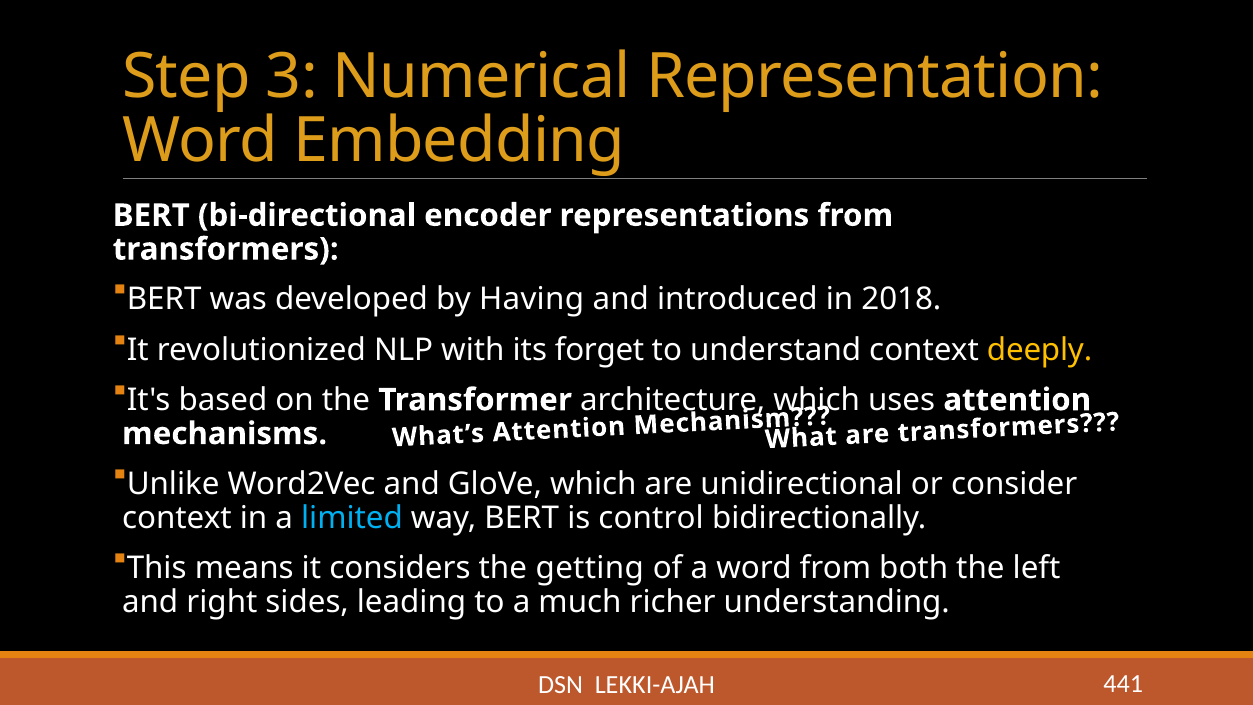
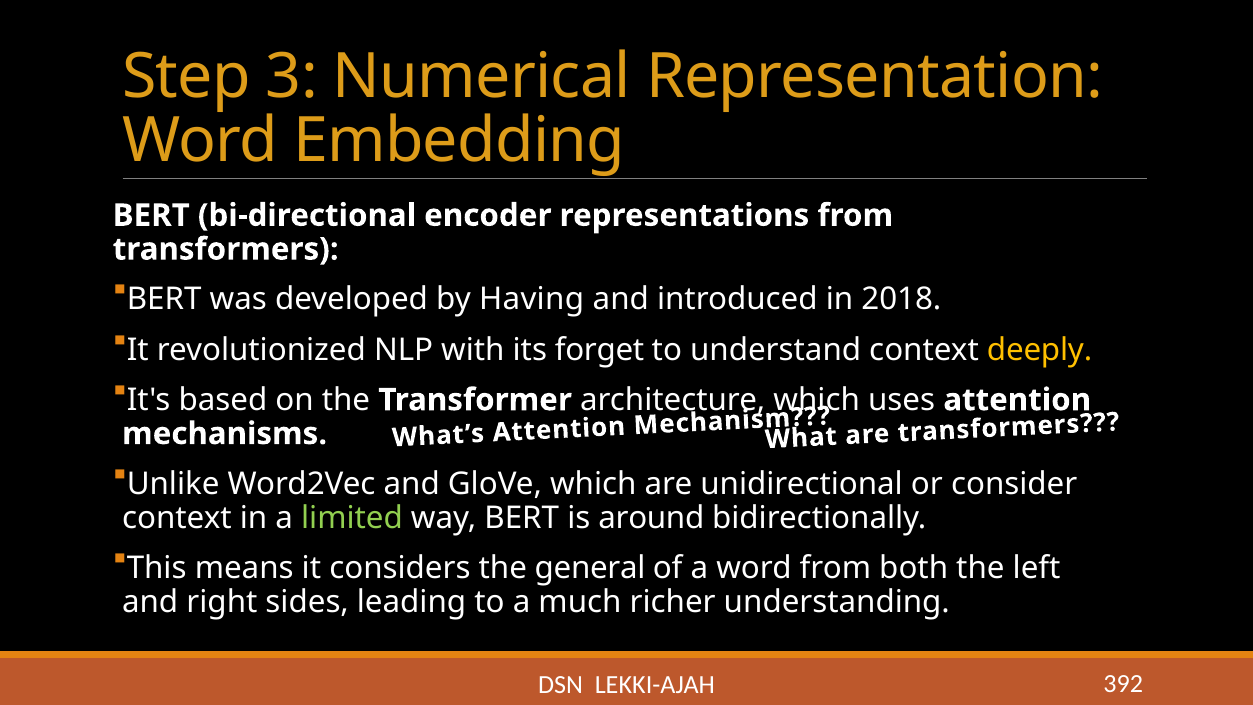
limited colour: light blue -> light green (352, 518)
control: control -> around (651, 518)
getting: getting -> general (590, 568)
441: 441 -> 392 (1123, 684)
